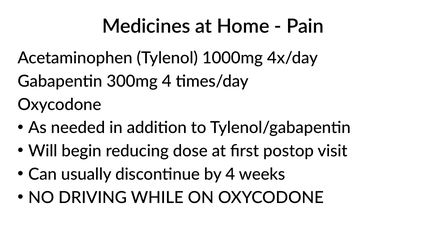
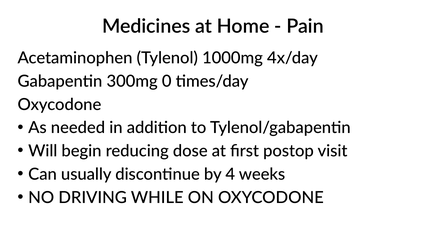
300mg 4: 4 -> 0 (167, 81)
